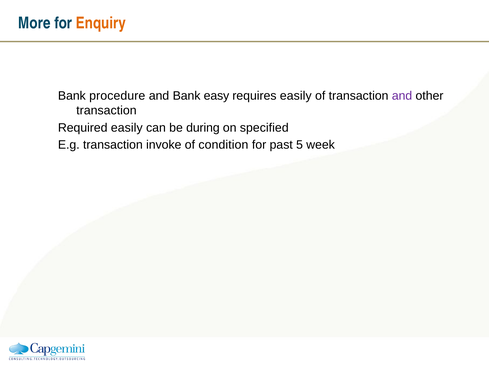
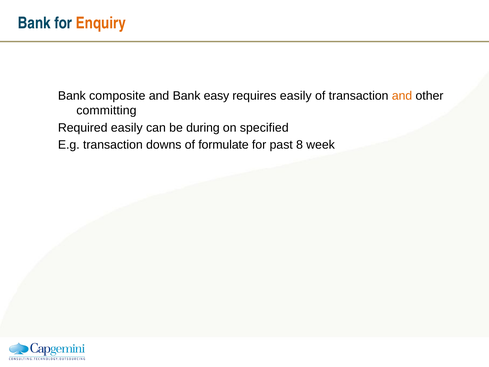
More: More -> Bank (34, 23)
procedure: procedure -> composite (117, 96)
and colour: purple -> orange (402, 96)
transaction: transaction -> committing (106, 110)
invoke: invoke -> downs (164, 145)
condition: condition -> formulate (224, 145)
5: 5 -> 8 (300, 145)
